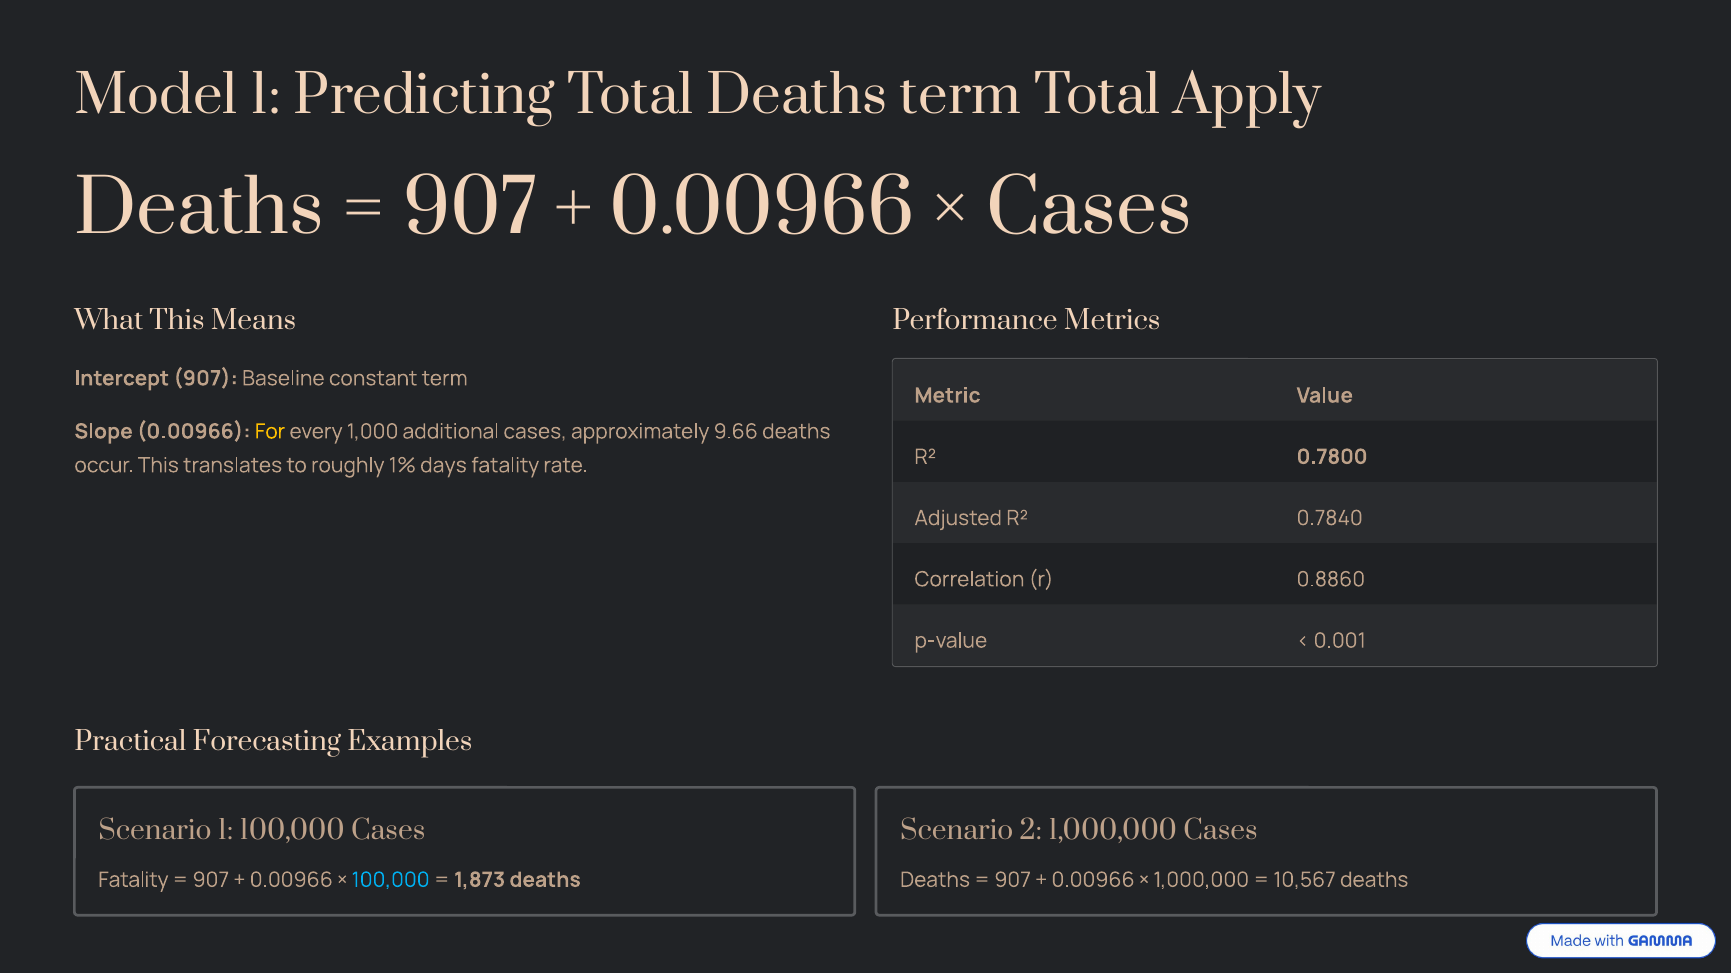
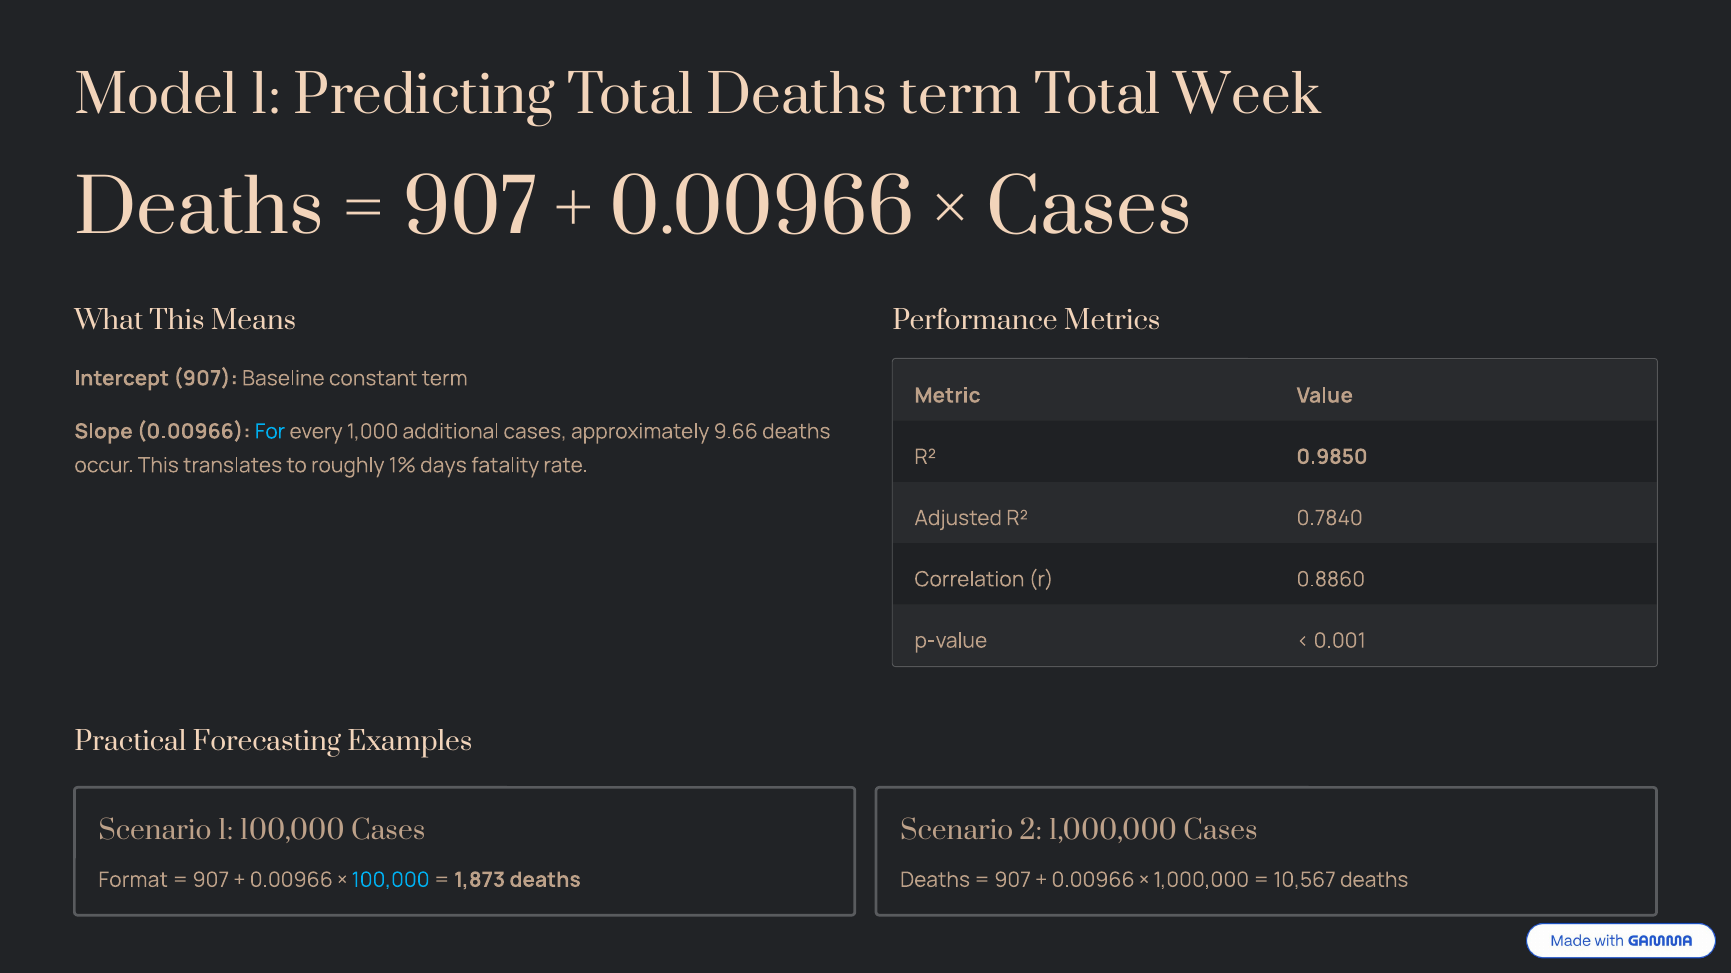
Apply: Apply -> Week (1248, 97)
For colour: yellow -> light blue (270, 432)
0.7800: 0.7800 -> 0.9850 (1332, 457)
Fatality: Fatality -> Format (133, 880)
